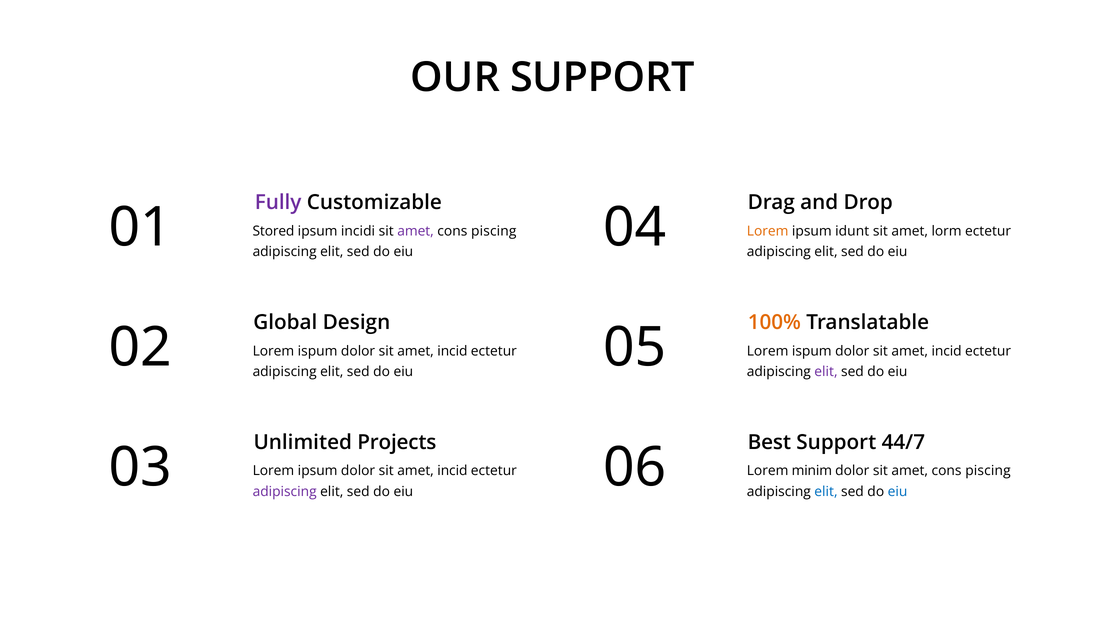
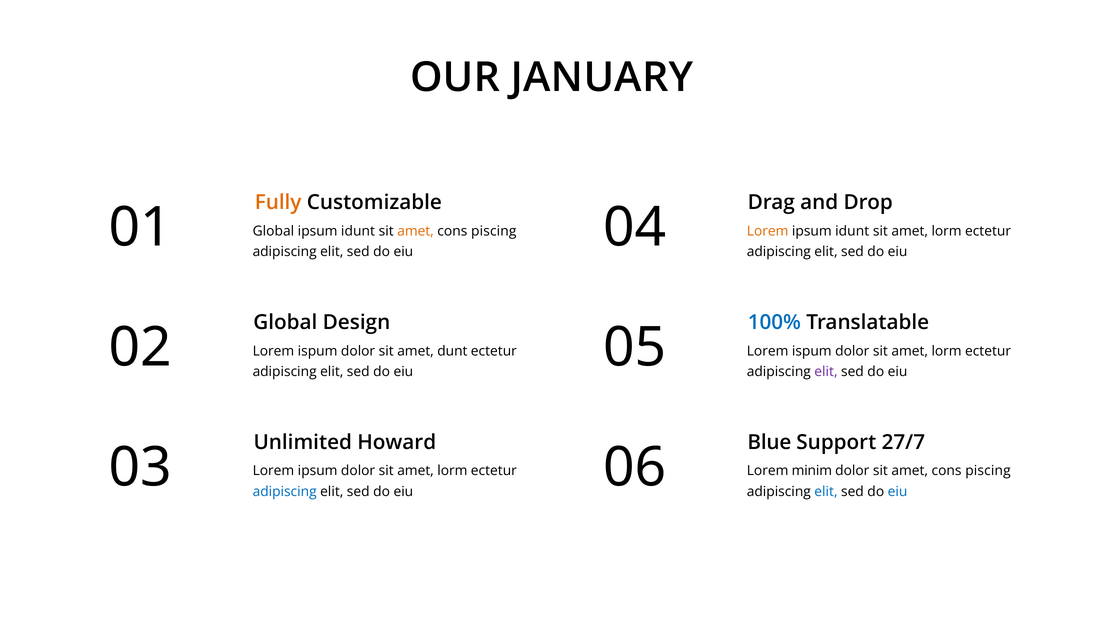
OUR SUPPORT: SUPPORT -> JANUARY (602, 78)
Fully colour: purple -> orange (278, 202)
Stored: Stored -> Global (273, 231)
incidi: incidi -> idunt (358, 231)
amet colour: purple -> orange (416, 231)
100% colour: orange -> blue (774, 322)
incid: incid -> dunt (452, 351)
incid: incid -> lorm (947, 351)
Projects: Projects -> Howard (397, 442)
Best: Best -> Blue (769, 442)
44/7: 44/7 -> 27/7 (903, 442)
incid: incid -> lorm (452, 471)
adipiscing colour: purple -> blue (285, 492)
